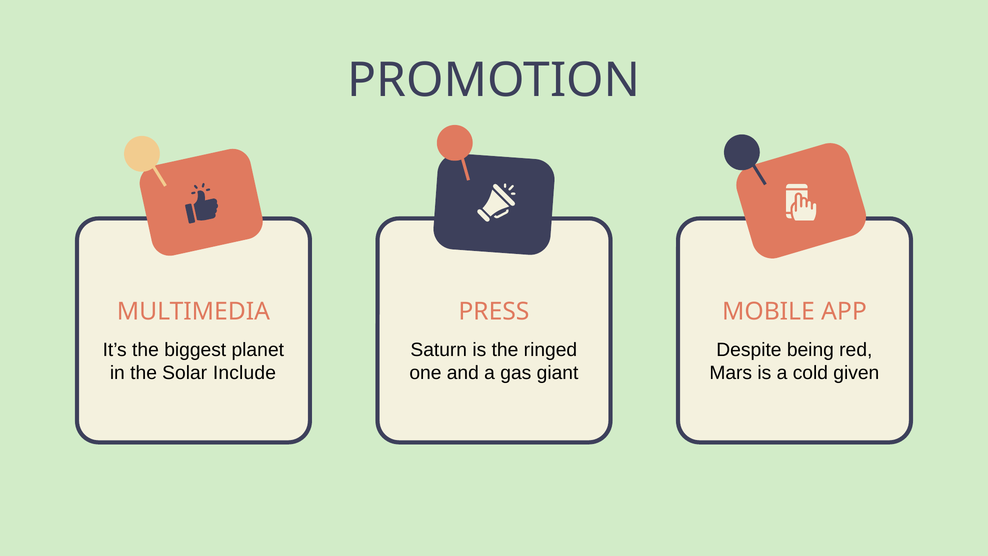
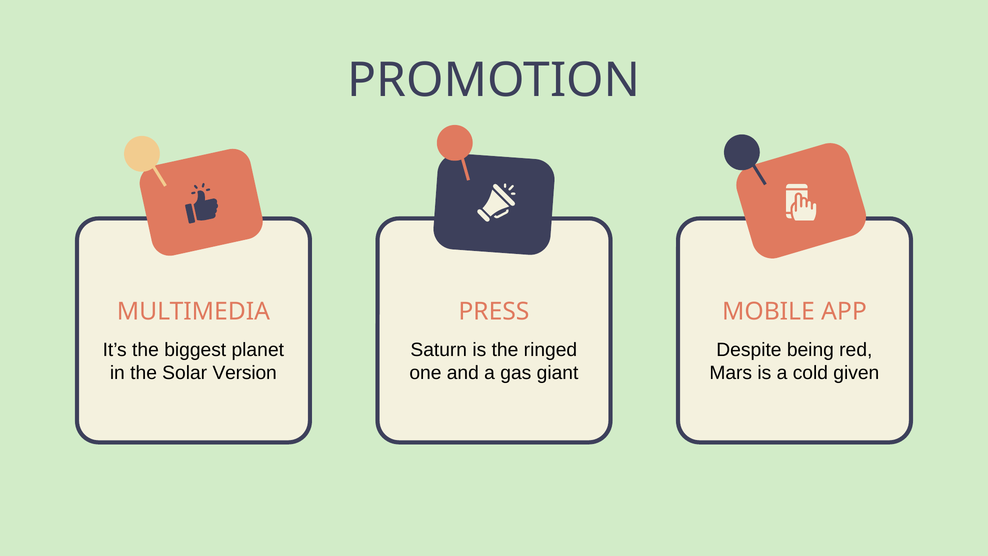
Include: Include -> Version (245, 373)
